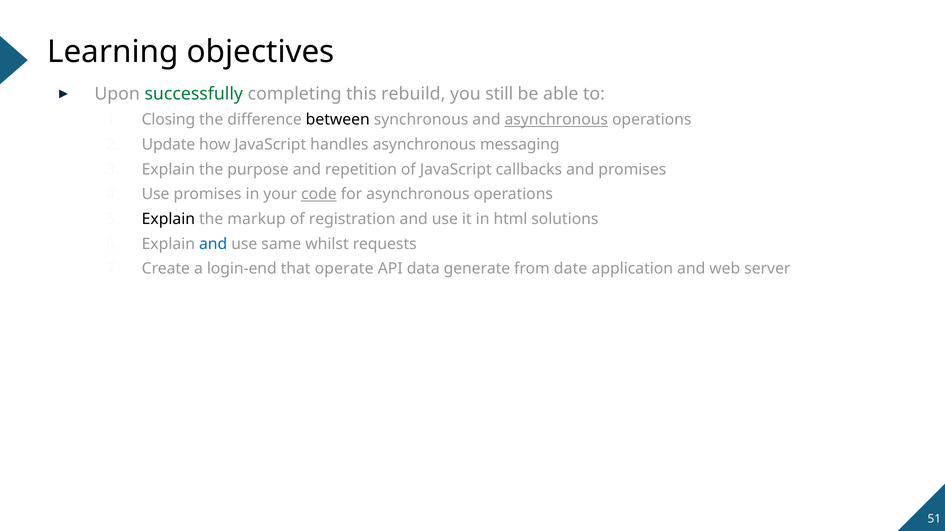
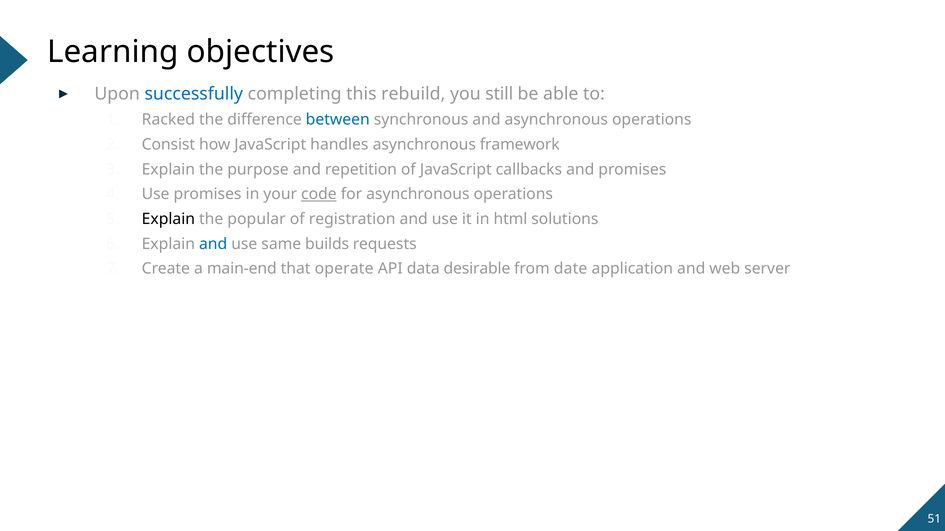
successfully colour: green -> blue (194, 94)
Closing: Closing -> Racked (168, 120)
between colour: black -> blue (338, 120)
asynchronous underline: present -> none (556, 120)
Update: Update -> Consist (168, 145)
messaging: messaging -> framework (520, 145)
markup: markup -> popular (257, 219)
whilst: whilst -> builds (327, 244)
login-end: login-end -> main-end (242, 269)
generate: generate -> desirable (477, 269)
